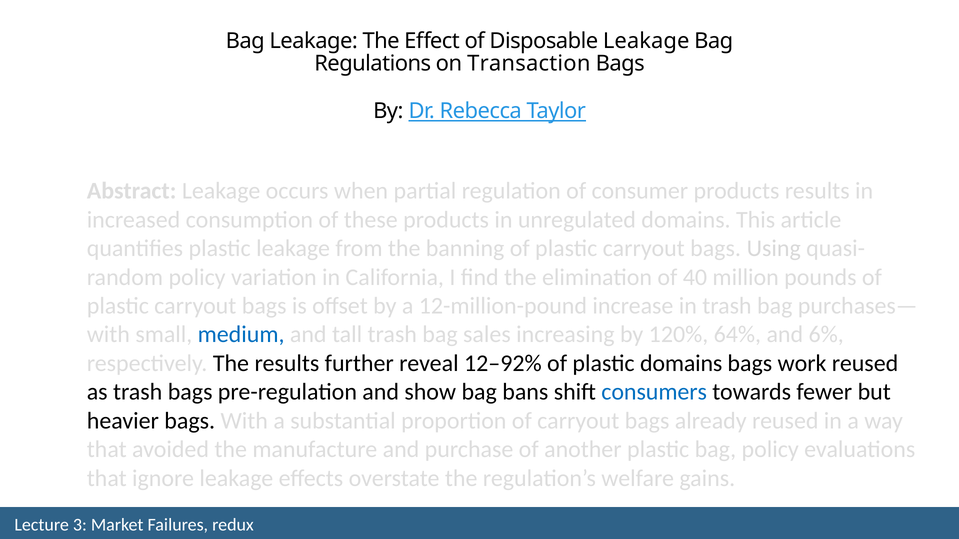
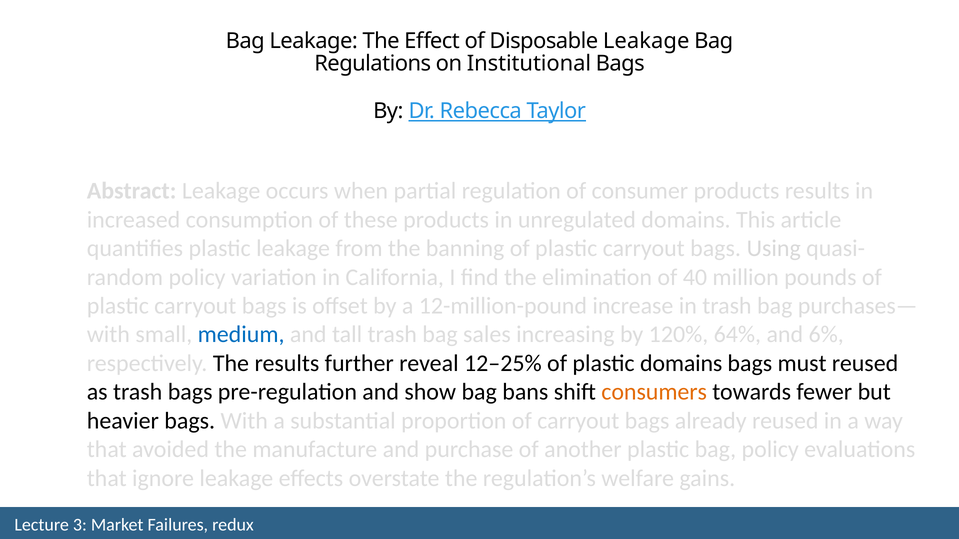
Transaction: Transaction -> Institutional (529, 64)
12–92%: 12–92% -> 12–25% (503, 364)
work: work -> must (802, 364)
consumers colour: blue -> orange (654, 392)
